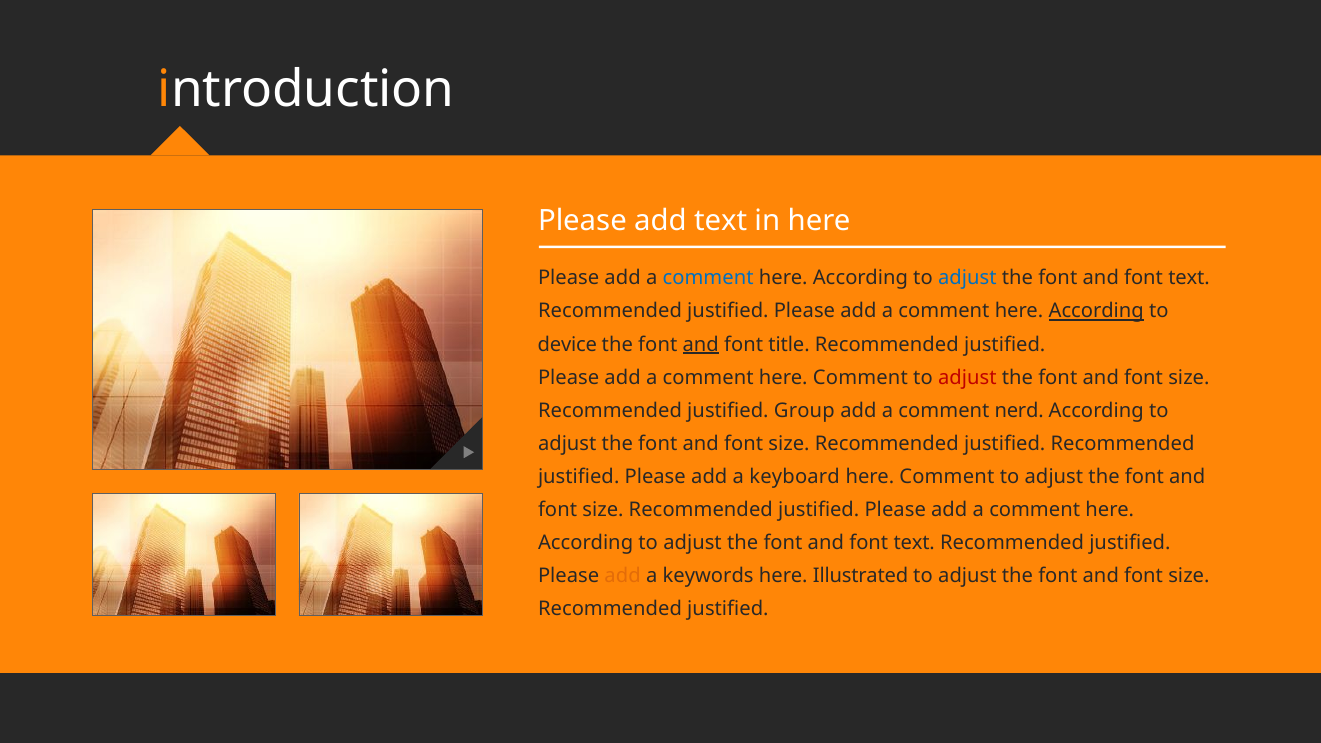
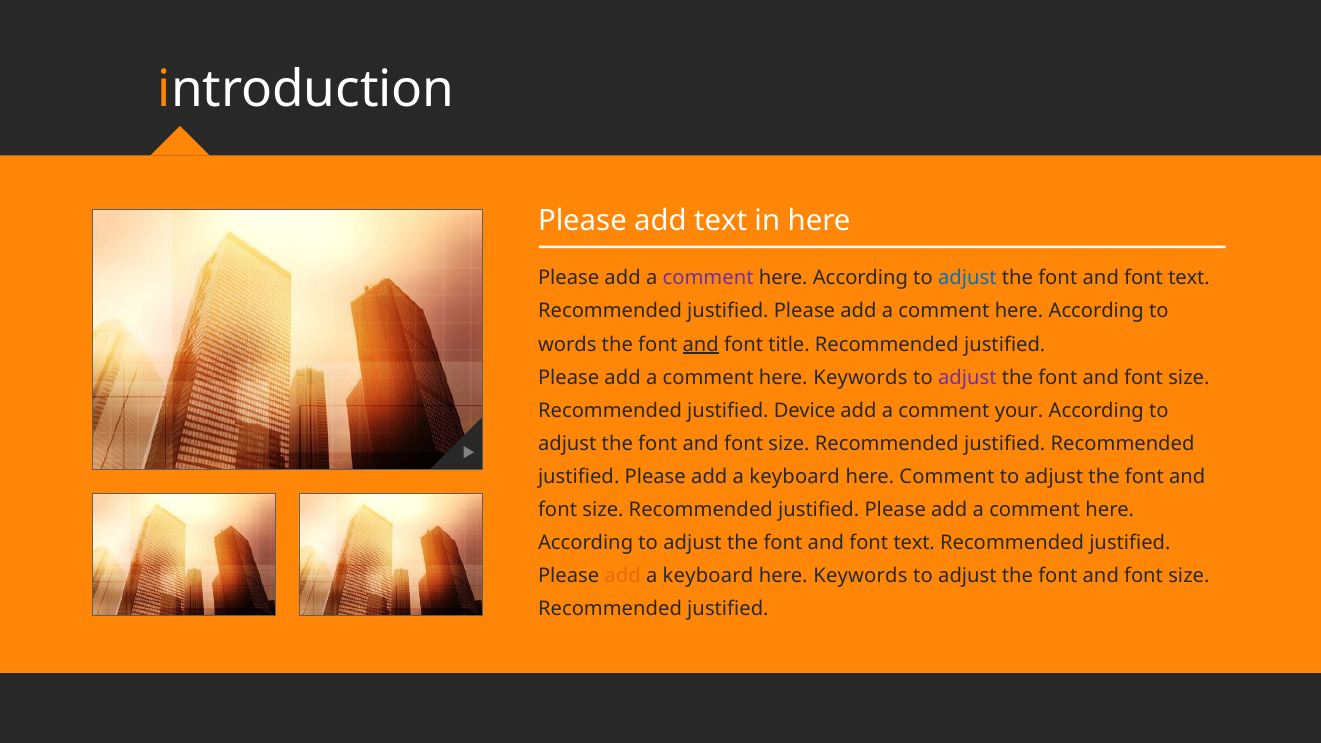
comment colour: blue -> purple (708, 278)
According underline: present -> none (1096, 311)
device: device -> words (567, 344)
comment here Comment: Comment -> Keywords (860, 377)
adjust colour: red -> purple (967, 377)
Group: Group -> Device (805, 410)
nerd: nerd -> your (1019, 410)
keywords: keywords -> keyboard (708, 576)
Illustrated: Illustrated -> Keywords (860, 576)
